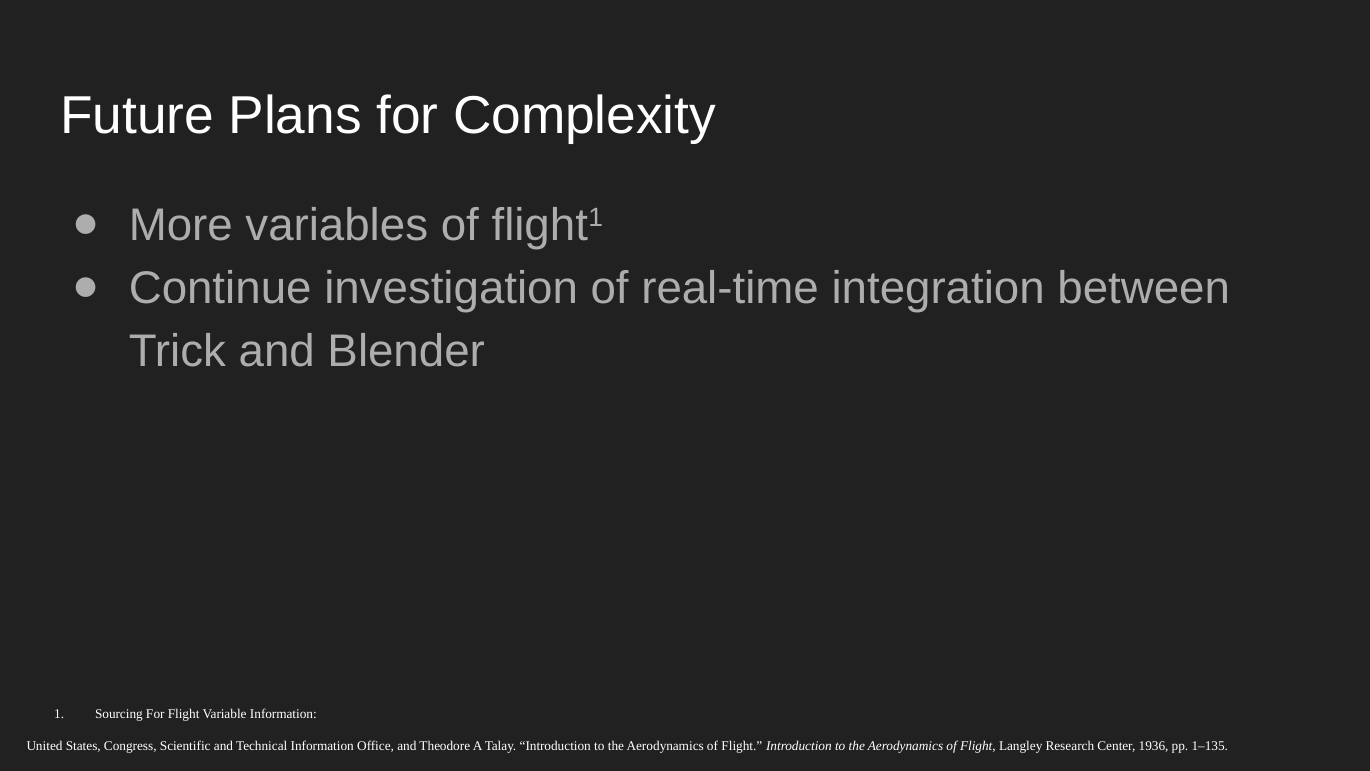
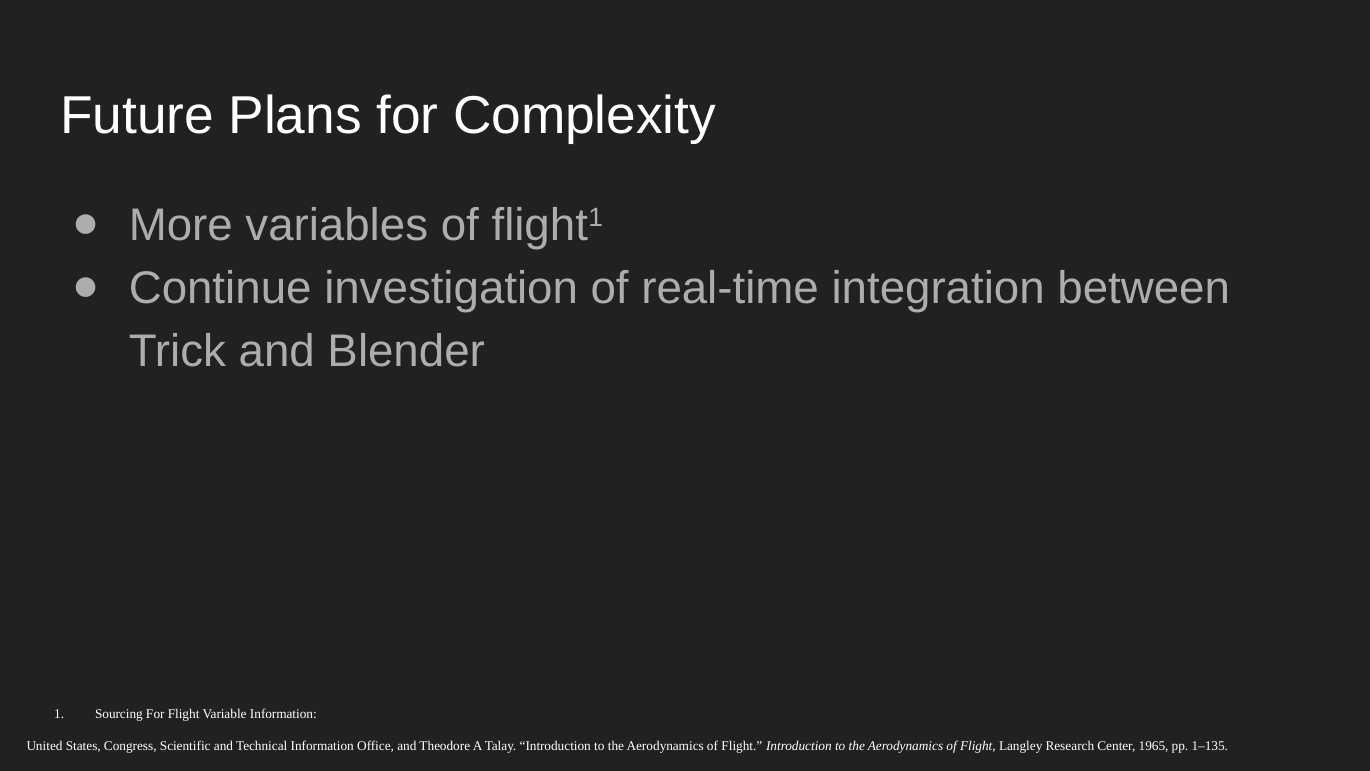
1936: 1936 -> 1965 (1154, 746)
